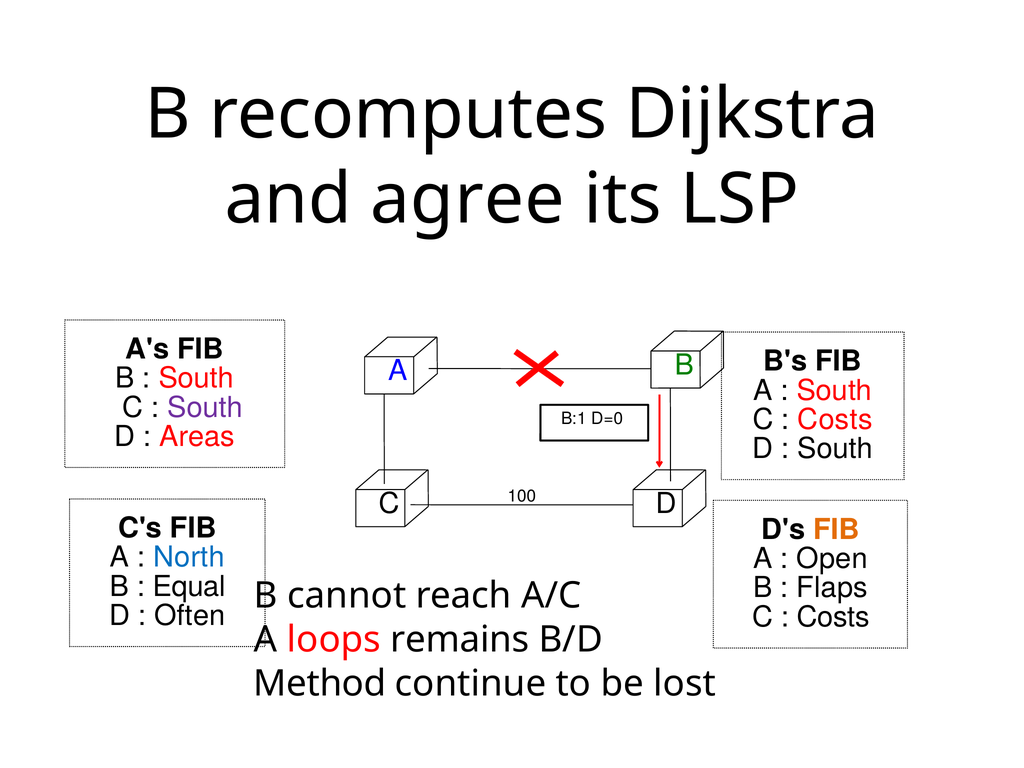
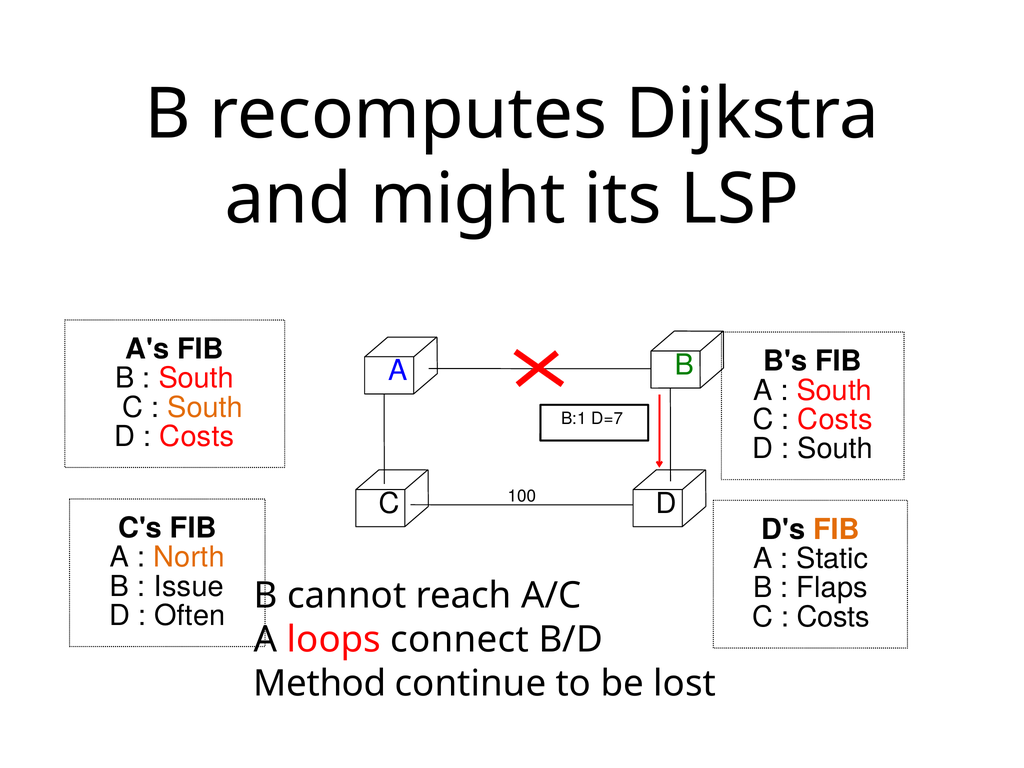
agree: agree -> might (468, 199)
South colour: purple -> orange (205, 407)
D=0: D=0 -> D=7 (607, 418)
Areas: Areas -> Costs (197, 437)
North colour: blue -> orange (189, 557)
Open: Open -> Static (832, 559)
Equal: Equal -> Issue (189, 587)
remains: remains -> connect (460, 639)
